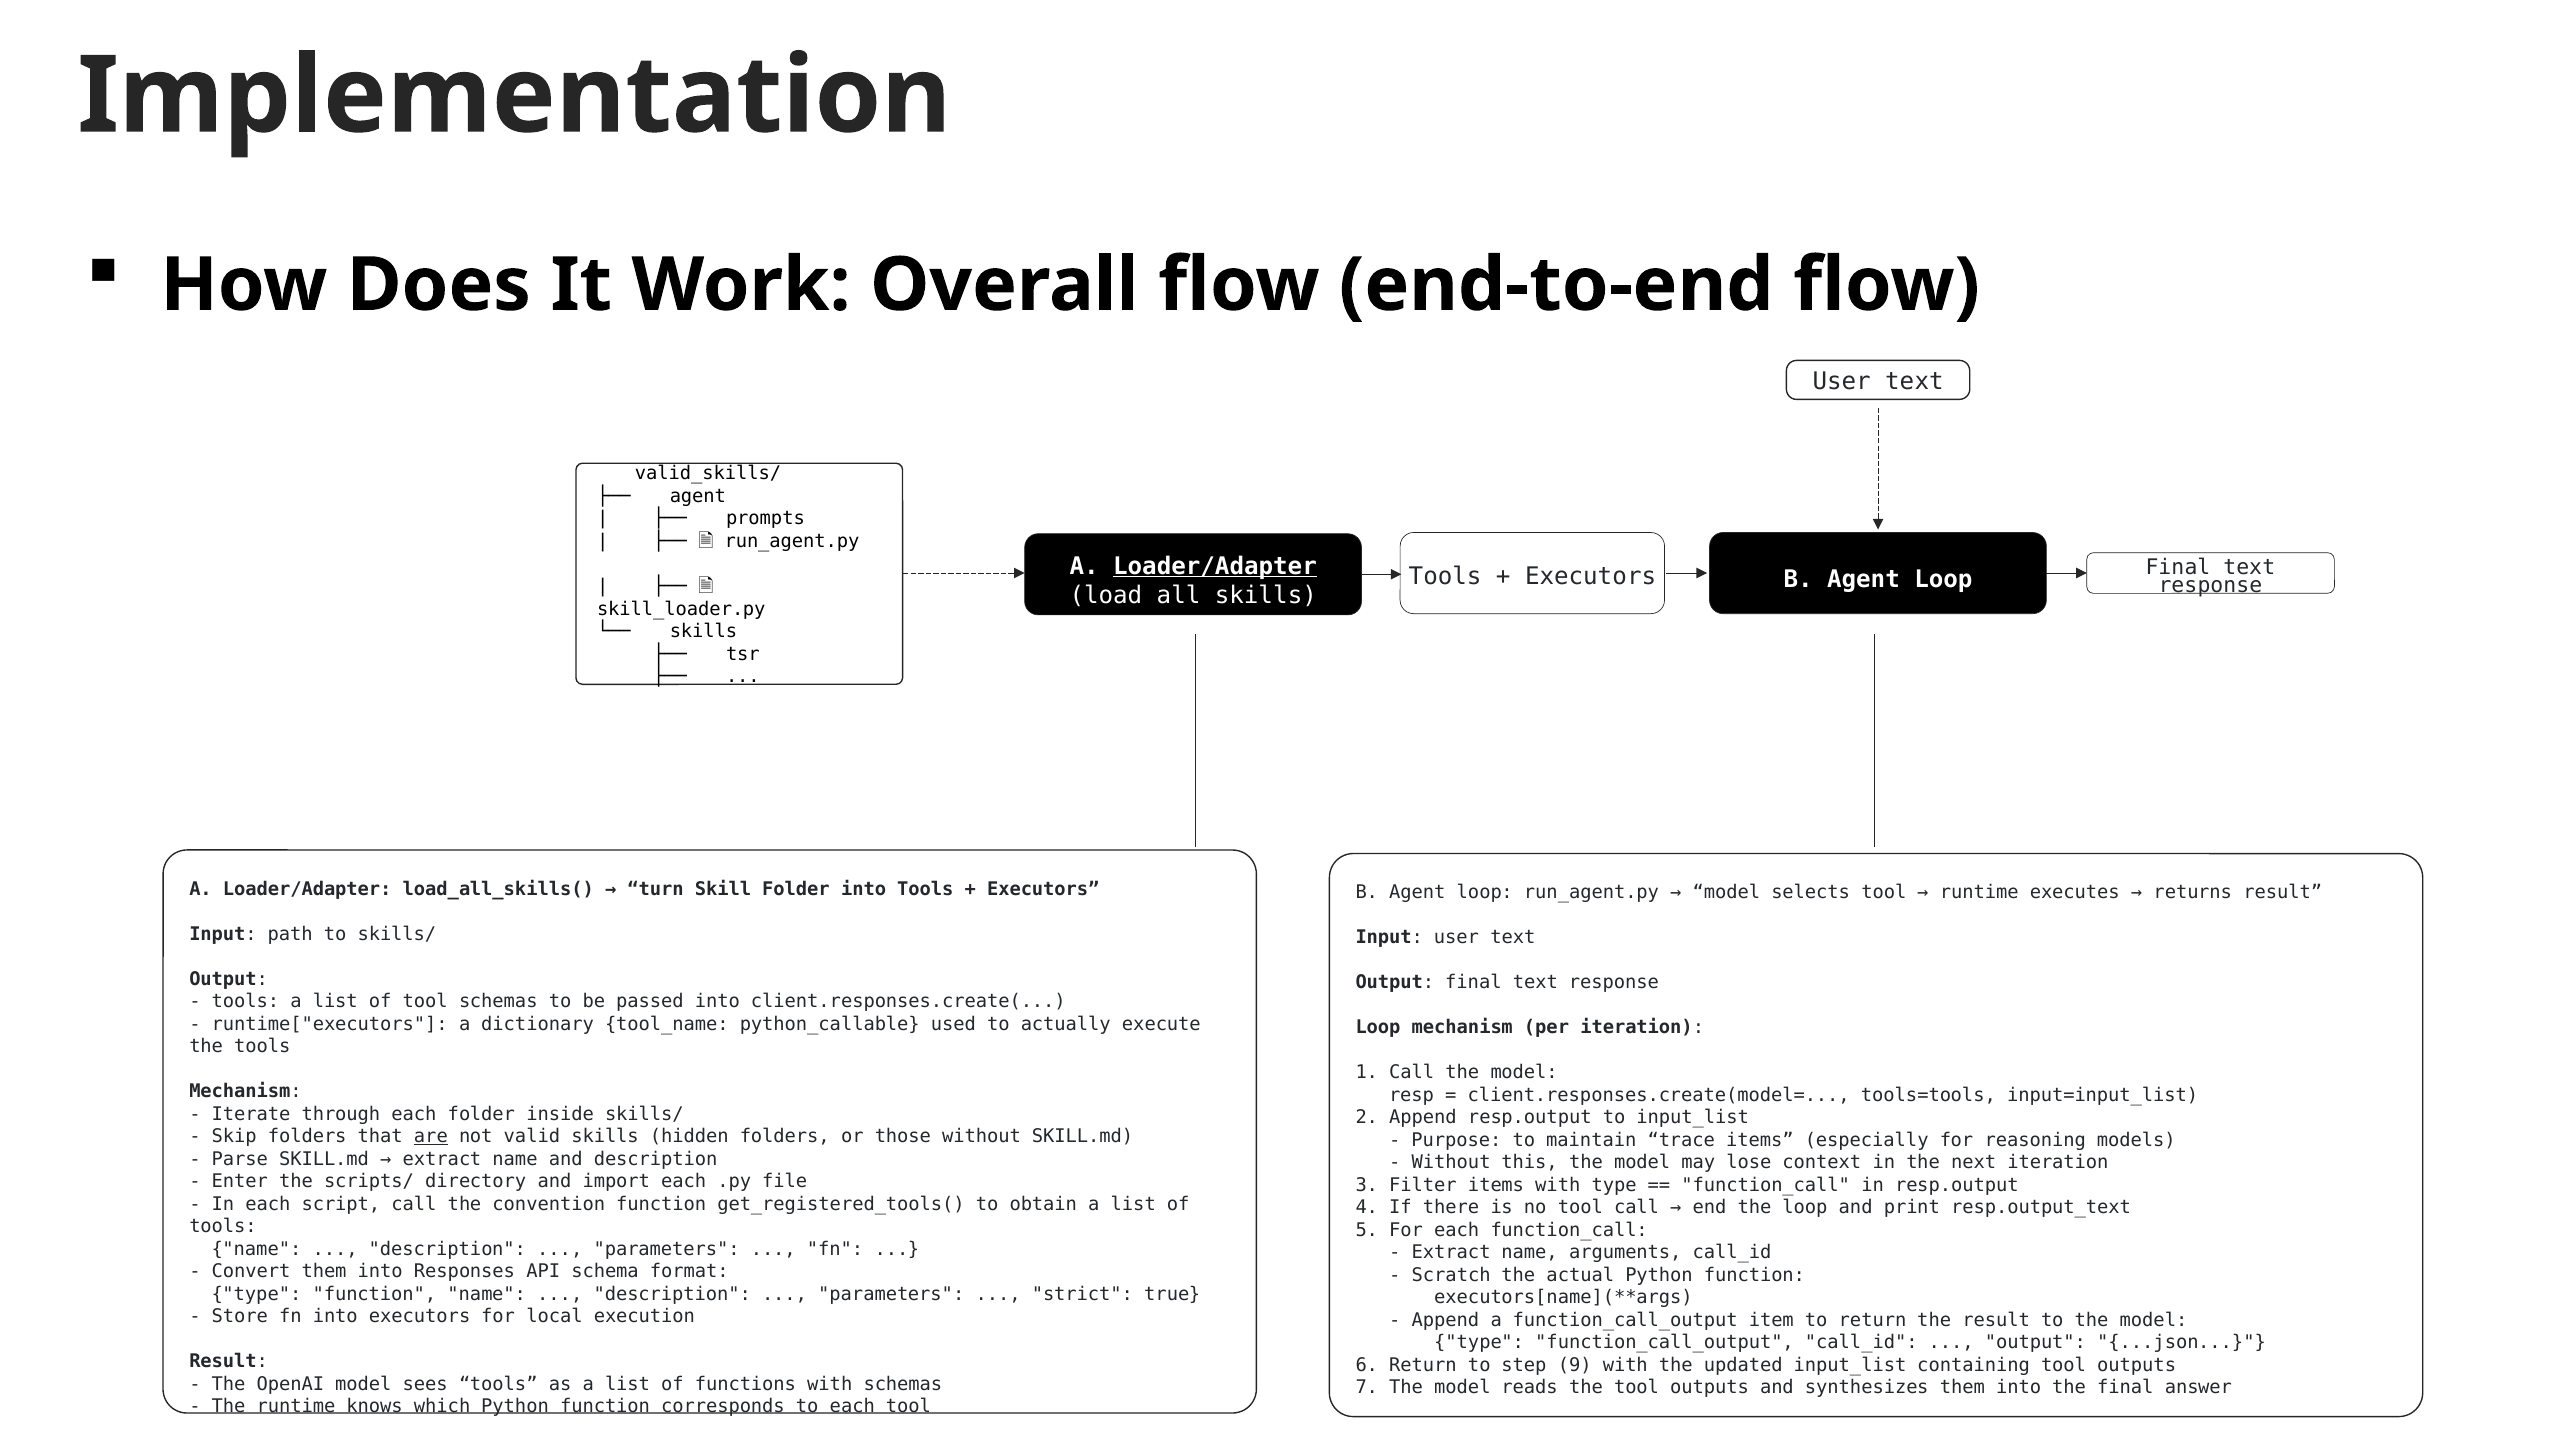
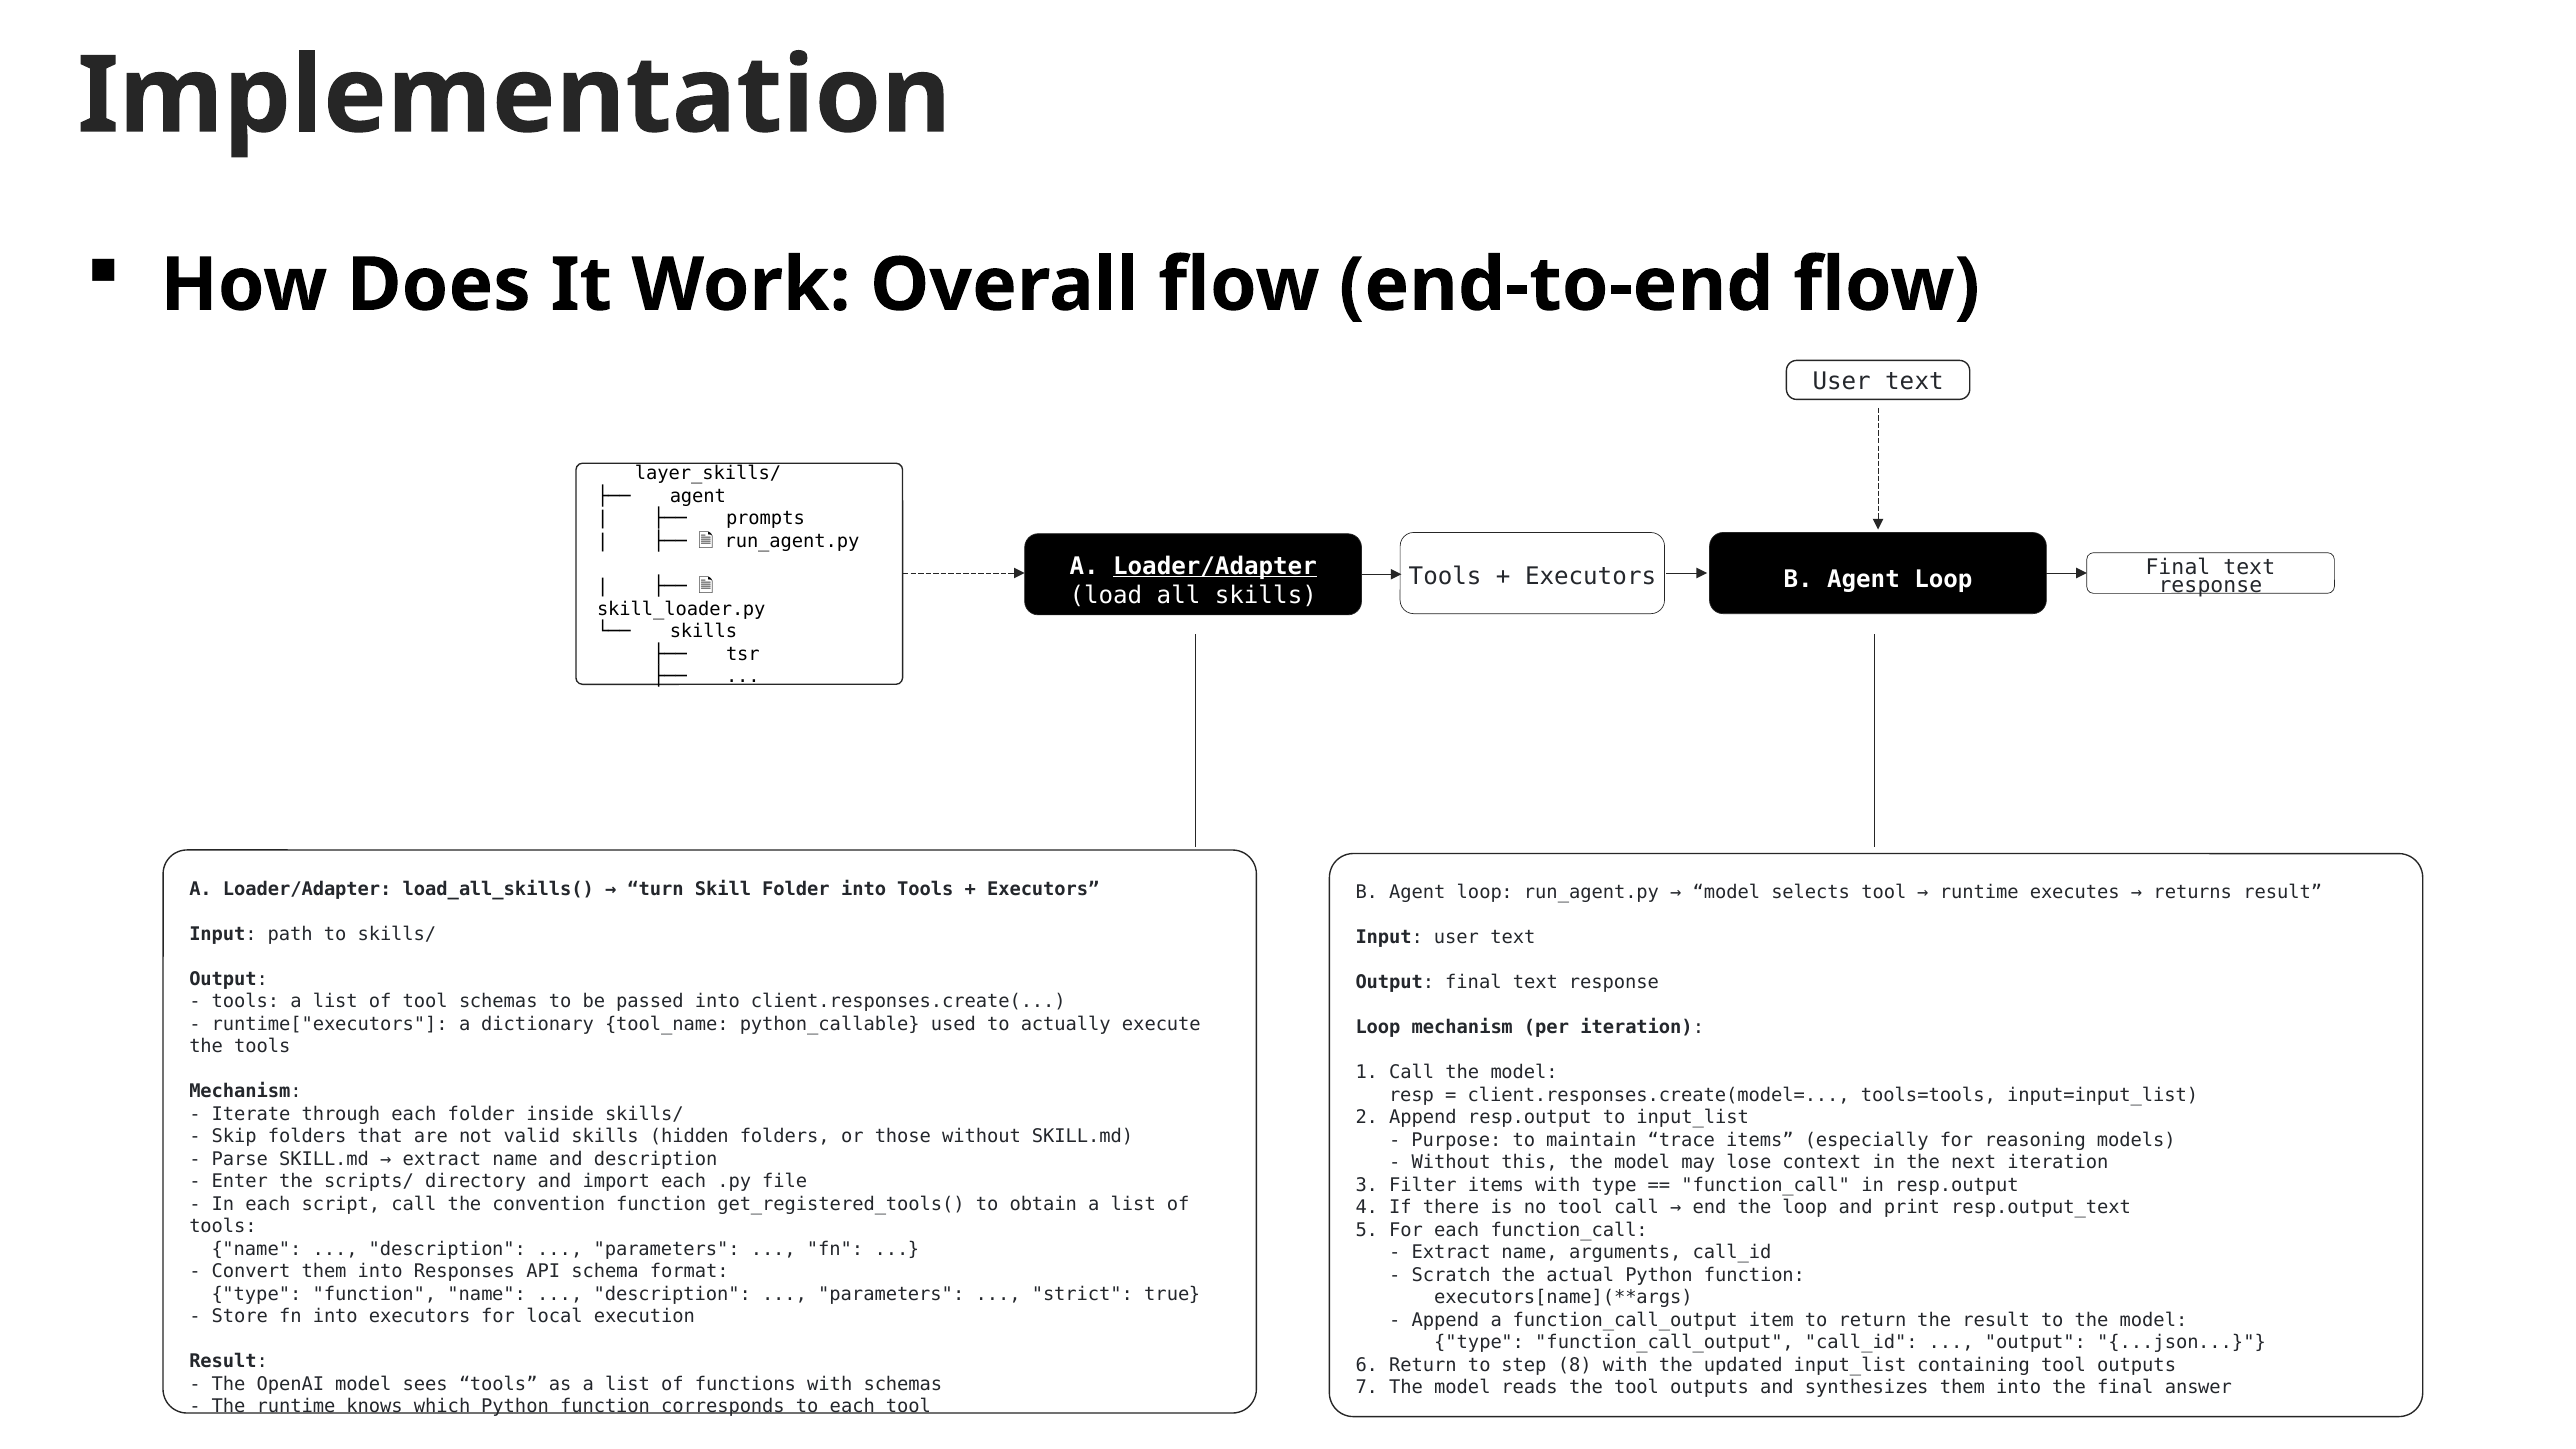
valid_skills/: valid_skills/ -> layer_skills/ (708, 474)
are underline: present -> none (431, 1136)
9: 9 -> 8 (1575, 1365)
